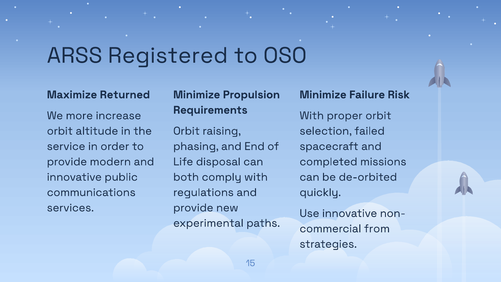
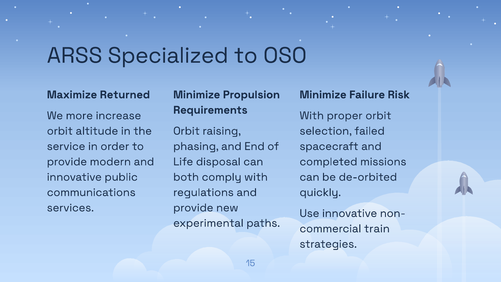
Registered: Registered -> Specialized (168, 55)
from: from -> train (377, 228)
